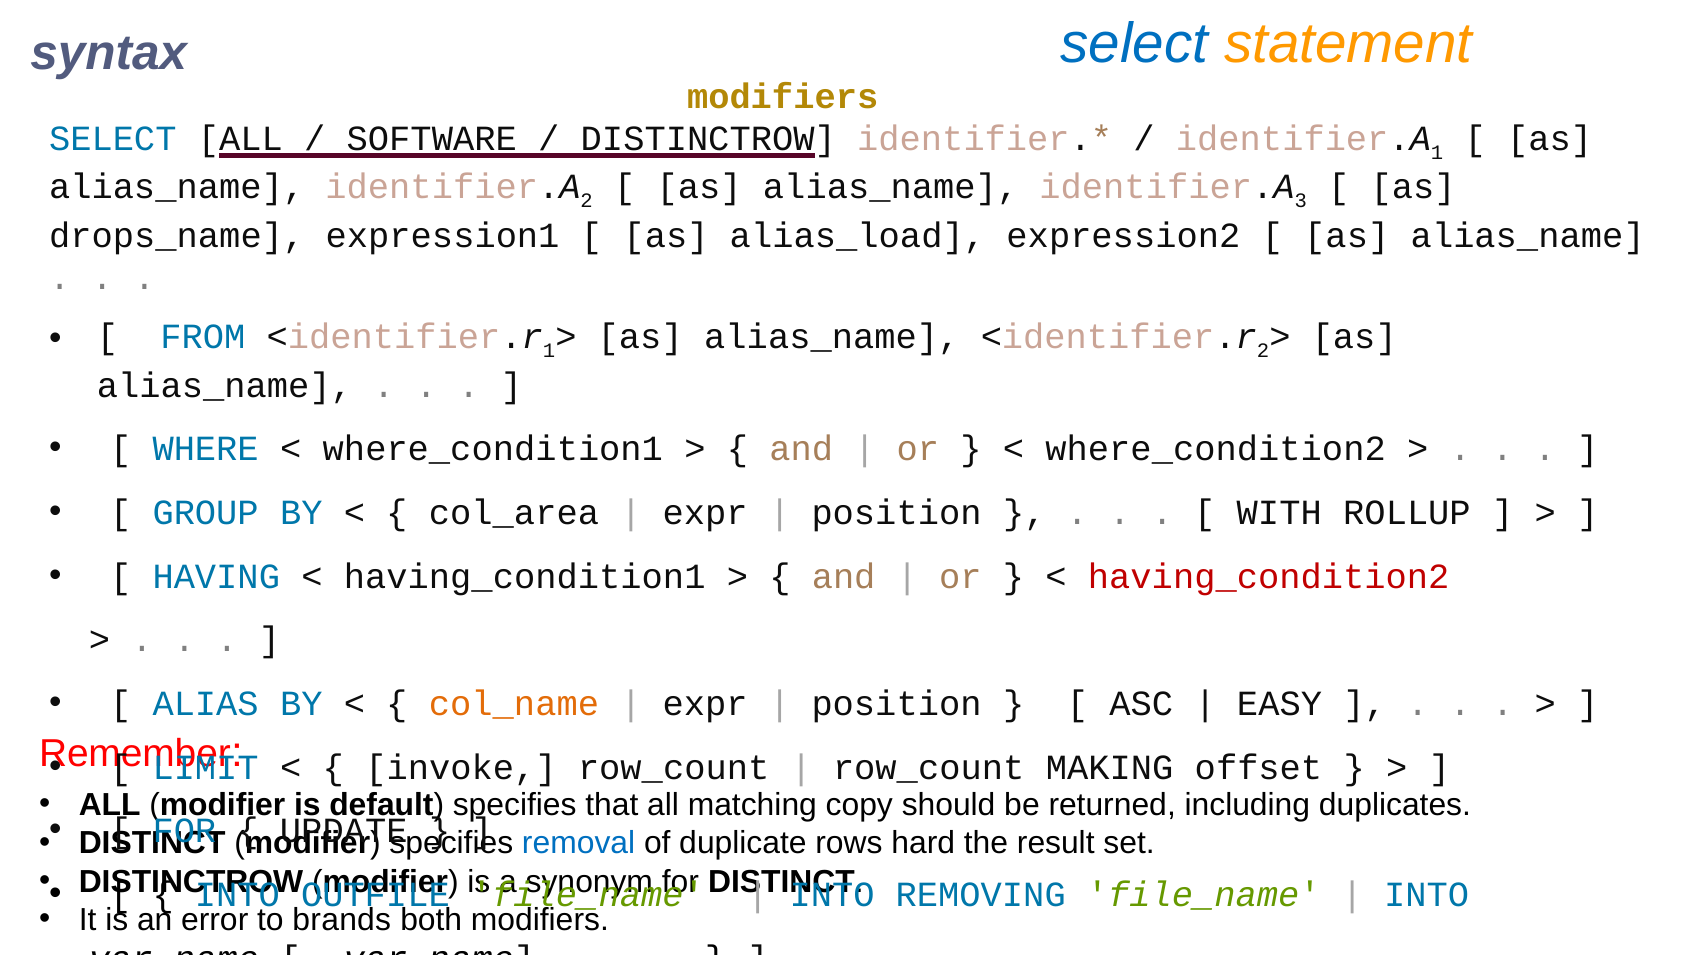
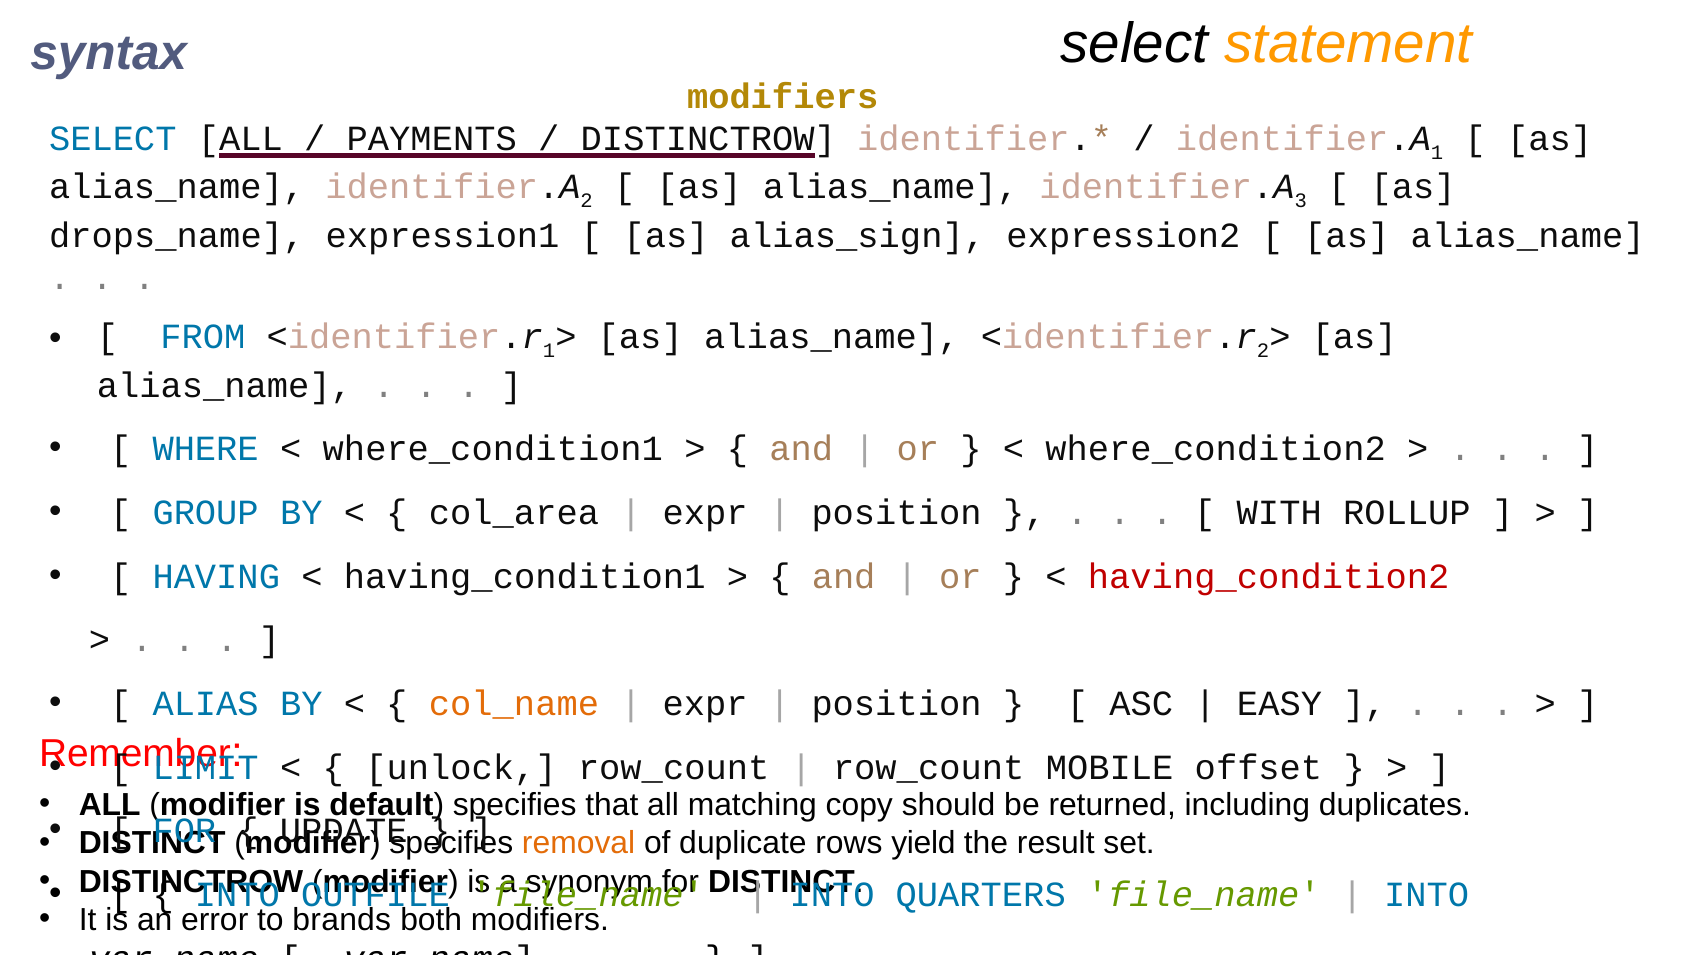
select colour: blue -> black (1134, 44)
SOFTWARE: SOFTWARE -> PAYMENTS (432, 139)
alias_load: alias_load -> alias_sign (857, 235)
invoke: invoke -> unlock (461, 768)
MAKING: MAKING -> MOBILE (1110, 768)
removal colour: blue -> orange (579, 843)
hard: hard -> yield (923, 843)
REMOVING: REMOVING -> QUARTERS (981, 895)
